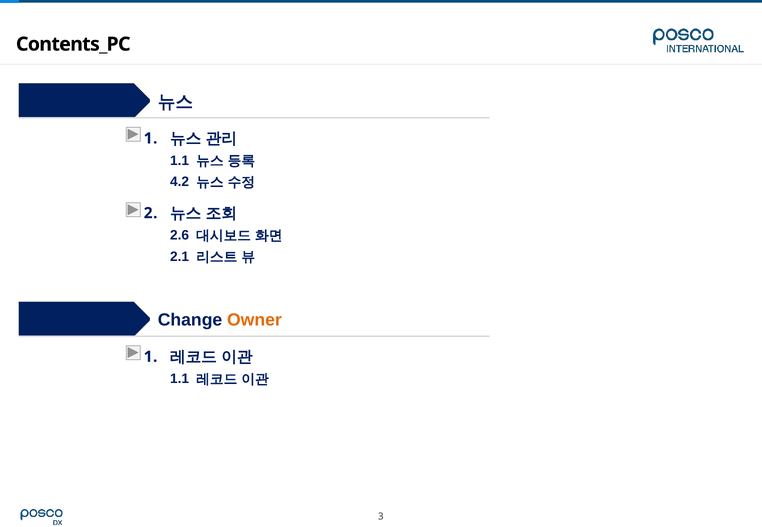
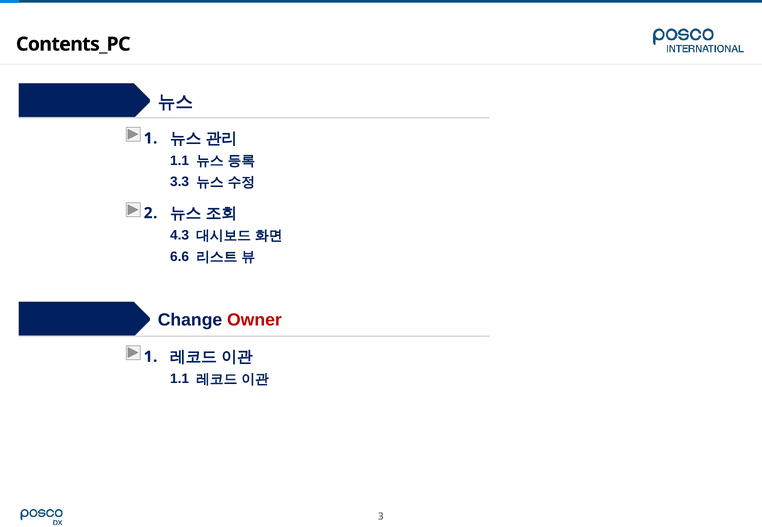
4.2: 4.2 -> 3.3 (180, 182)
2.6: 2.6 -> 4.3 (180, 236)
2.1: 2.1 -> 6.6 (180, 257)
Owner colour: orange -> red (254, 320)
